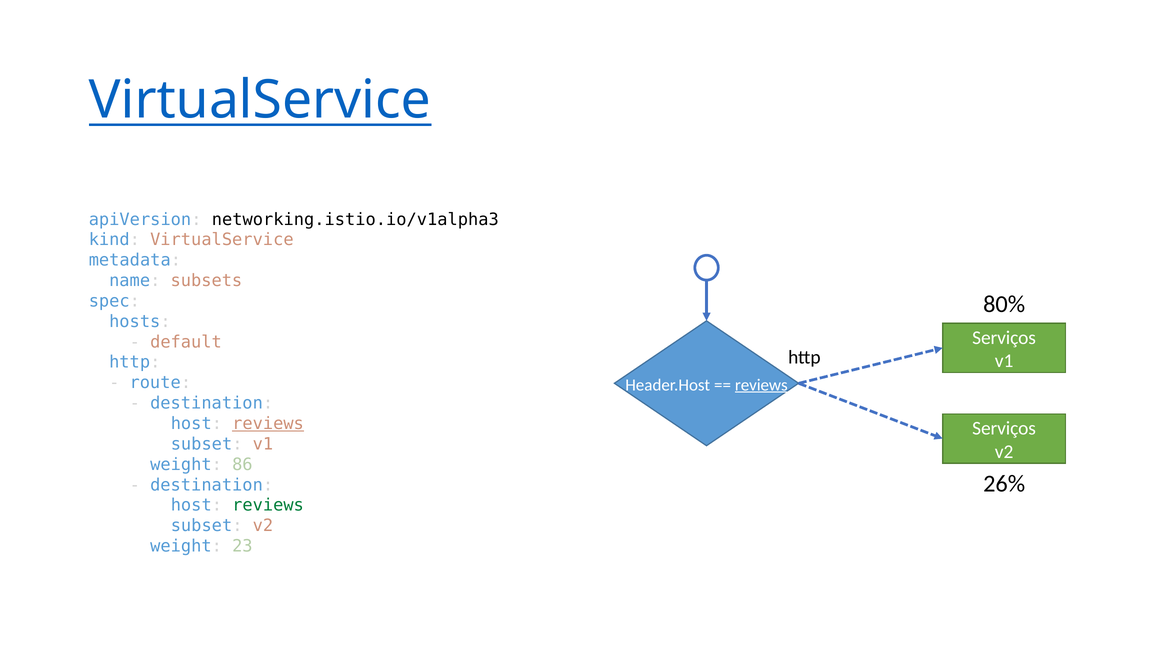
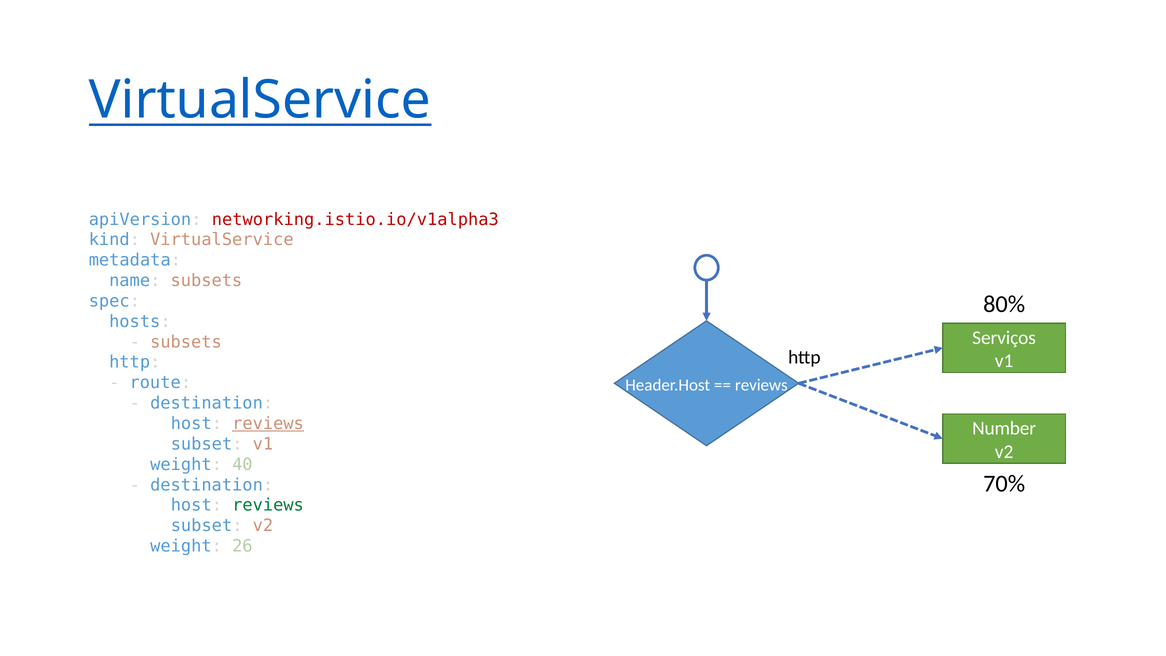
networking.istio.io/v1alpha3 colour: black -> red (355, 219)
default: default -> subsets (186, 342)
reviews underline: present -> none (761, 385)
Serviços: Serviços -> Number (1004, 428)
86: 86 -> 40 (242, 464)
26%: 26% -> 70% (1004, 484)
23: 23 -> 26 (242, 546)
